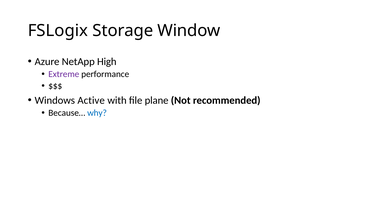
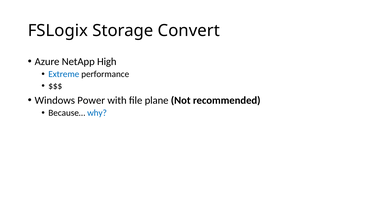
Window: Window -> Convert (189, 31)
Extreme colour: purple -> blue (64, 74)
Active: Active -> Power (91, 101)
